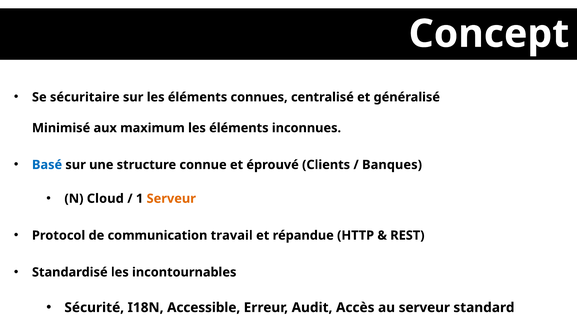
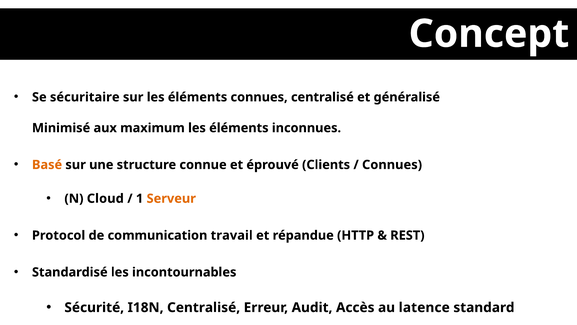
Basé colour: blue -> orange (47, 165)
Banques: Banques -> Connues (392, 165)
I18N Accessible: Accessible -> Centralisé (204, 307)
au serveur: serveur -> latence (424, 307)
